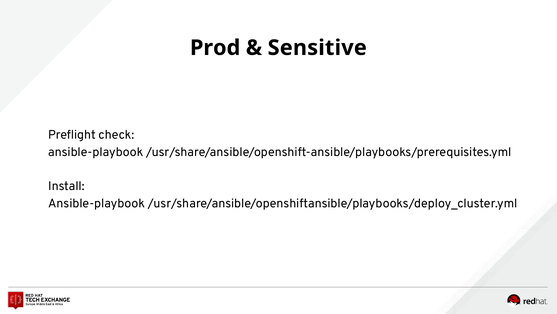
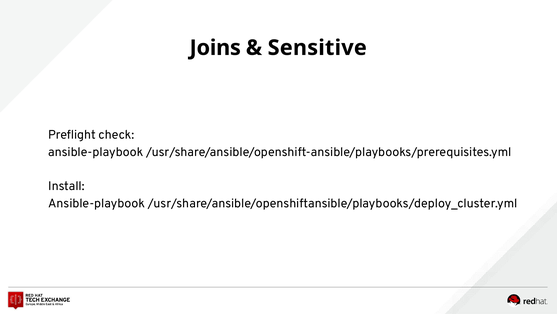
Prod: Prod -> Joins (215, 48)
